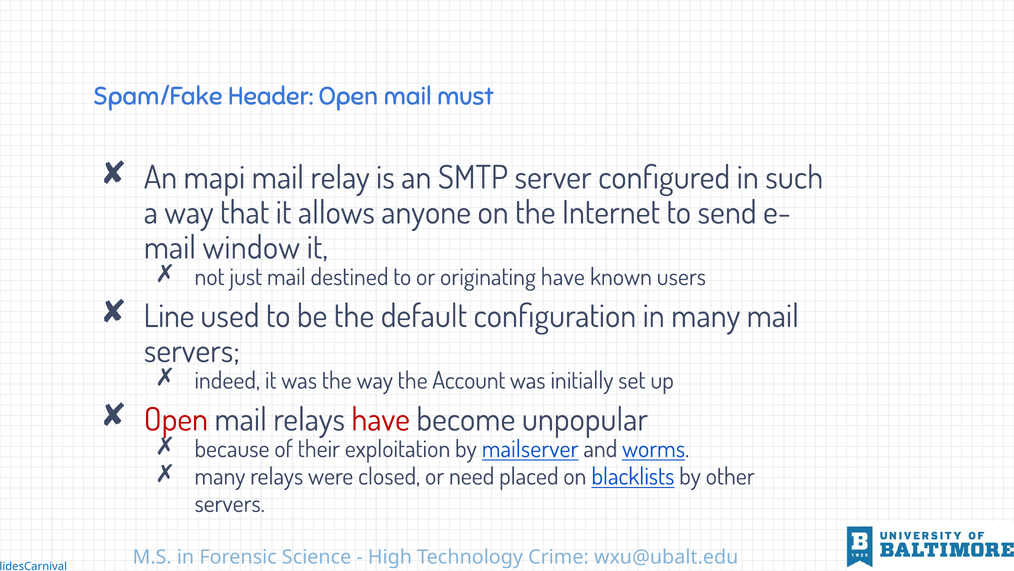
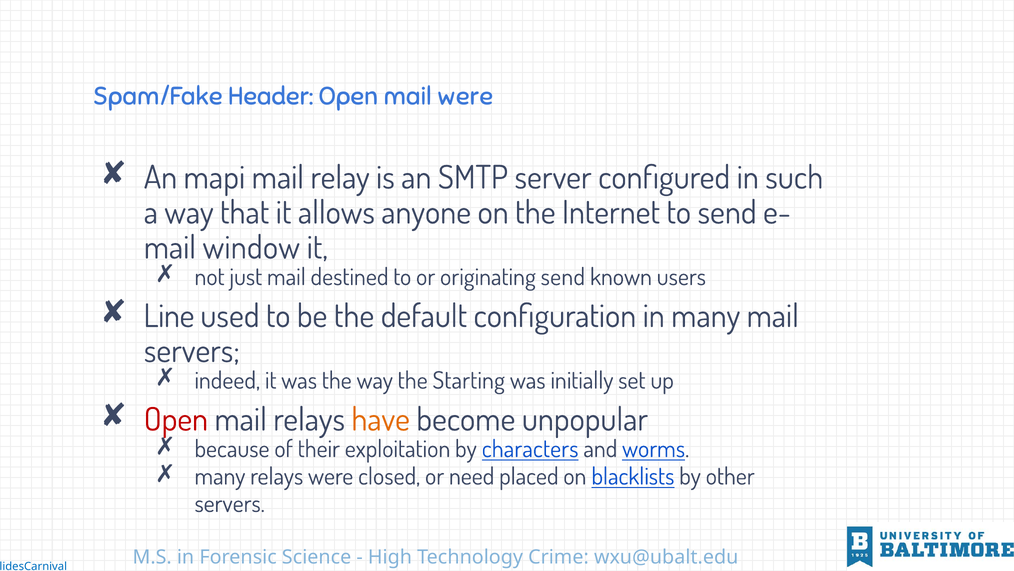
mail must: must -> were (466, 96)
originating have: have -> send (563, 277)
Account: Account -> Starting (469, 380)
have colour: red -> orange (381, 419)
mailserver: mailserver -> characters (530, 449)
